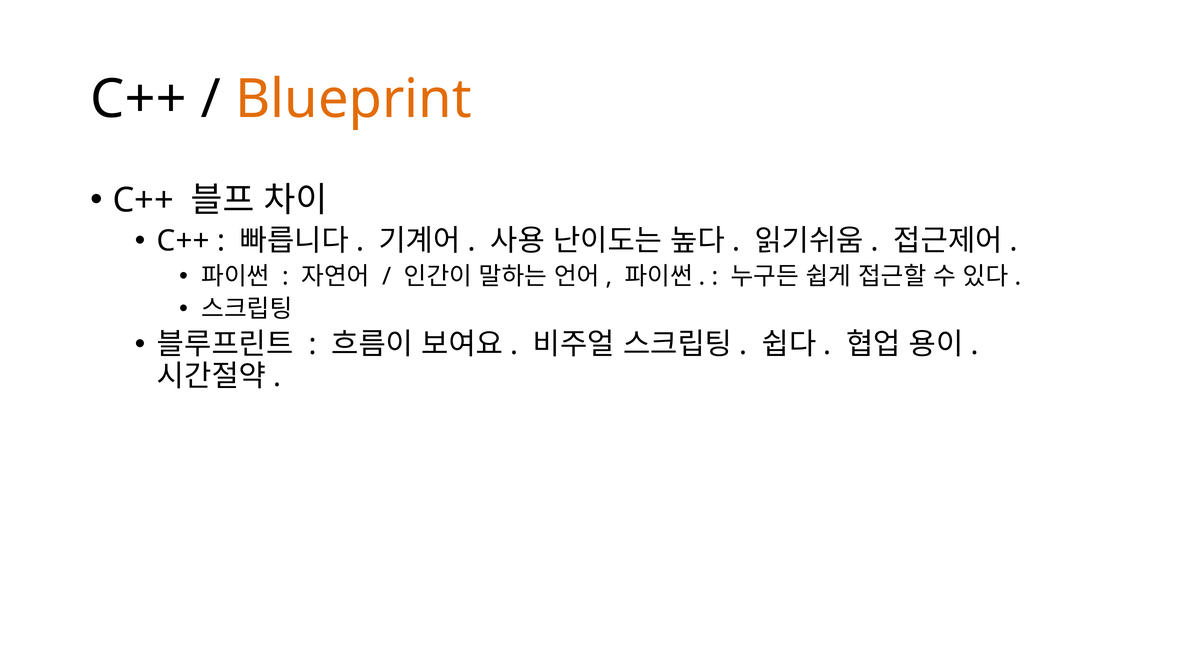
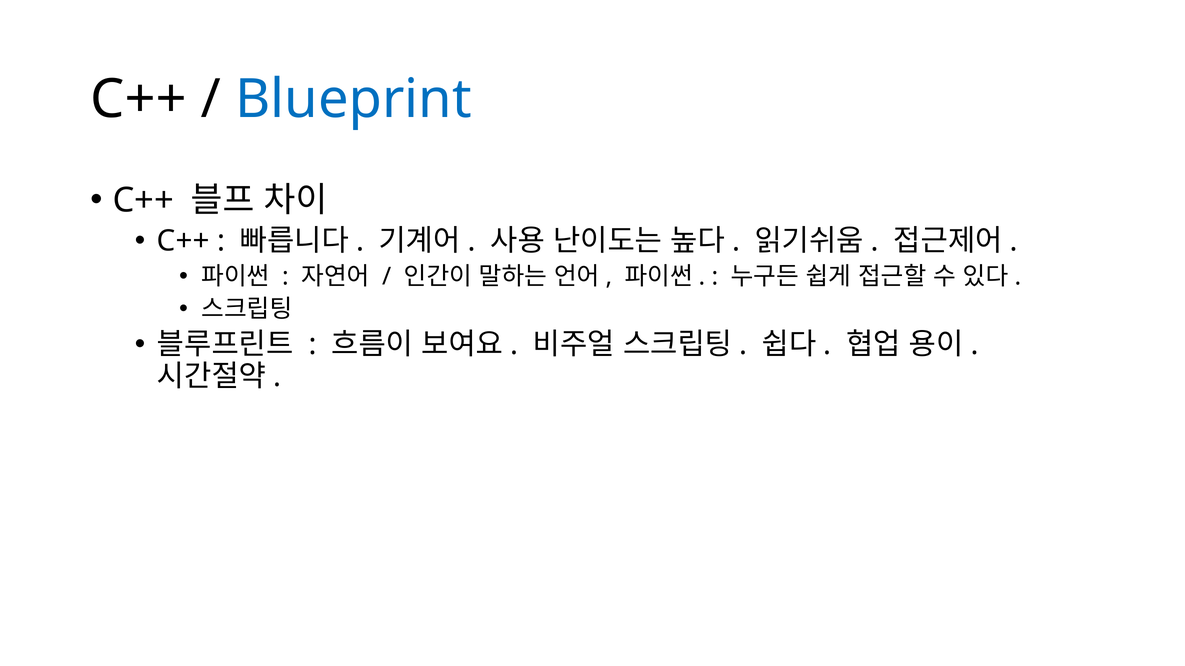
Blueprint colour: orange -> blue (353, 100)
